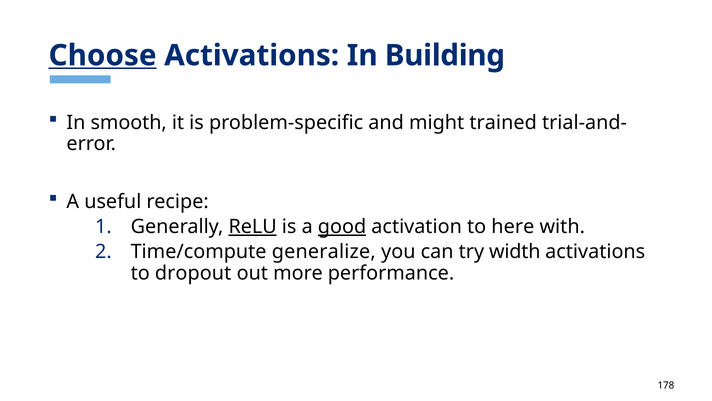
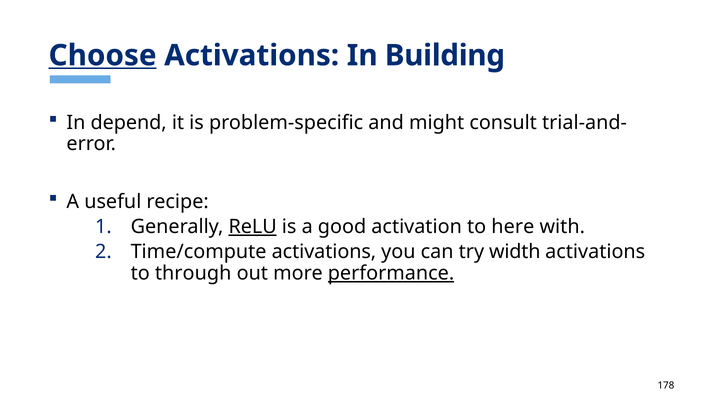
smooth: smooth -> depend (129, 122)
trained: trained -> consult (503, 122)
good underline: present -> none (342, 226)
Time/compute generalize: generalize -> activations (324, 252)
dropout: dropout -> through (193, 273)
performance underline: none -> present (391, 273)
